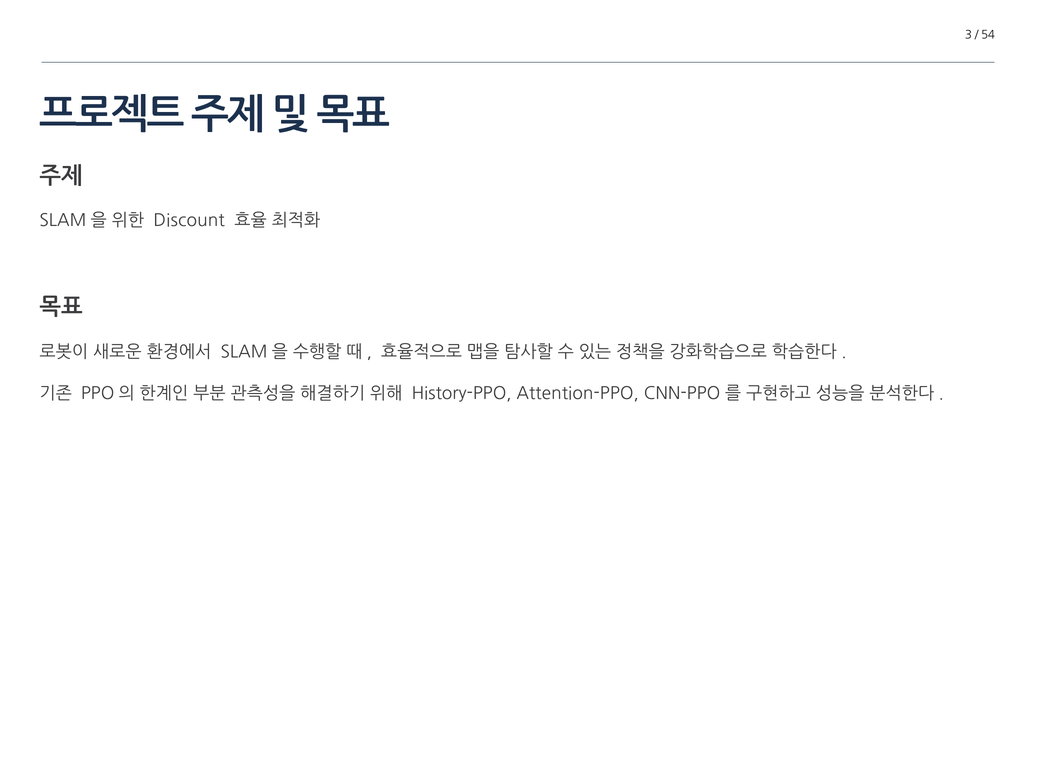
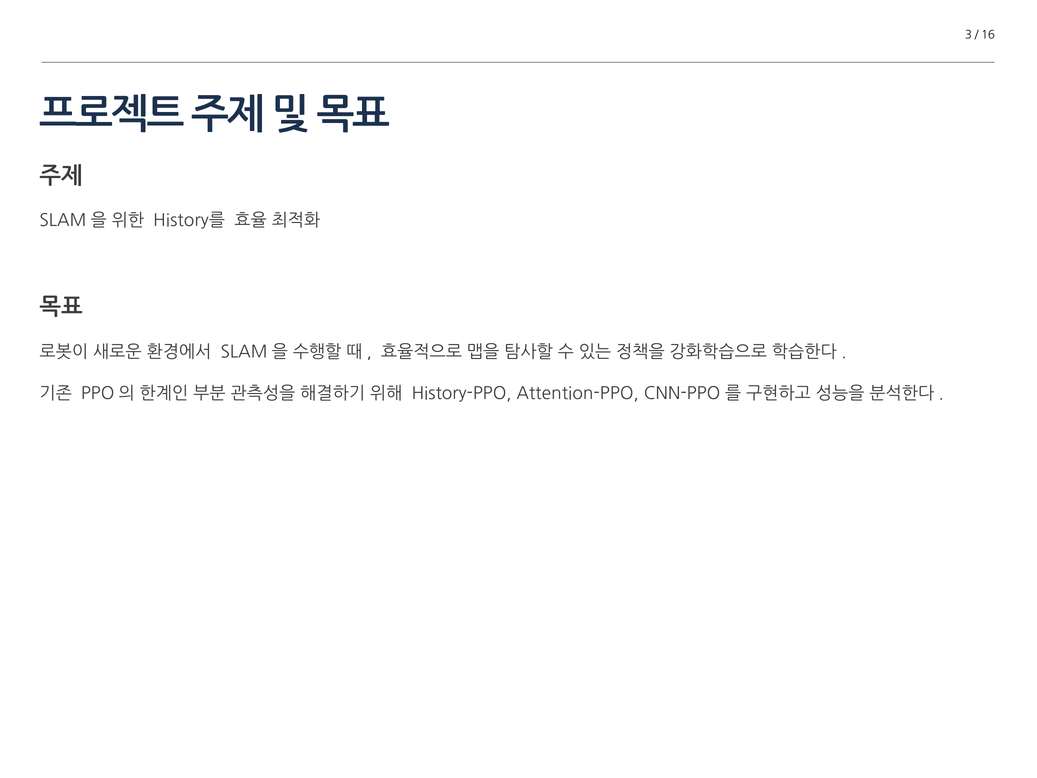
54: 54 -> 16 (988, 35)
Discount: Discount -> History를 (189, 220)
